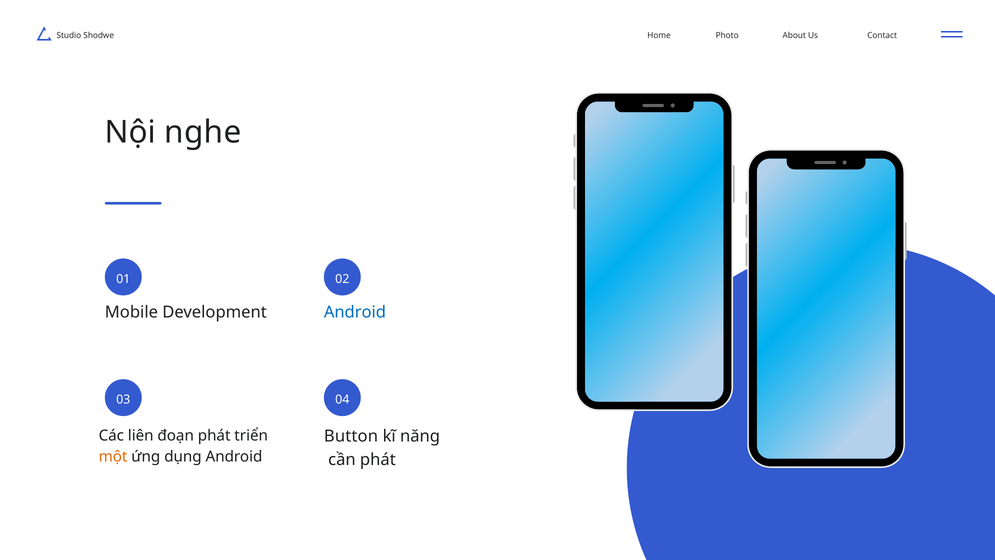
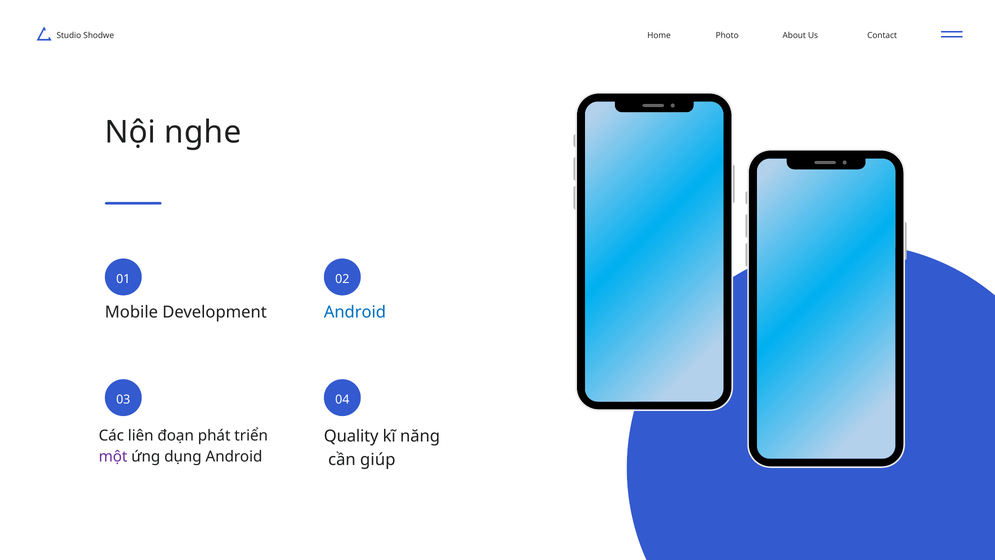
Button: Button -> Quality (351, 436)
một colour: orange -> purple (113, 457)
cần phát: phát -> giúp (378, 459)
